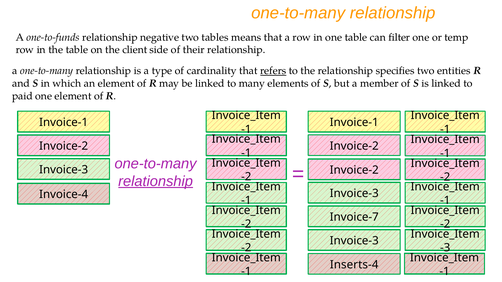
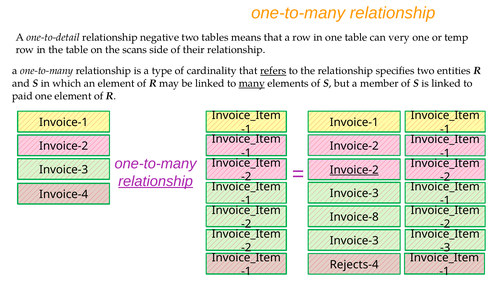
one-to-funds: one-to-funds -> one-to-detail (53, 37)
filter: filter -> very (399, 37)
client: client -> scans (135, 50)
many underline: none -> present (252, 84)
Invoice-2 underline: none -> present (354, 170)
Invoice-7: Invoice-7 -> Invoice-8 (354, 217)
Inserts-4: Inserts-4 -> Rejects-4 (354, 265)
